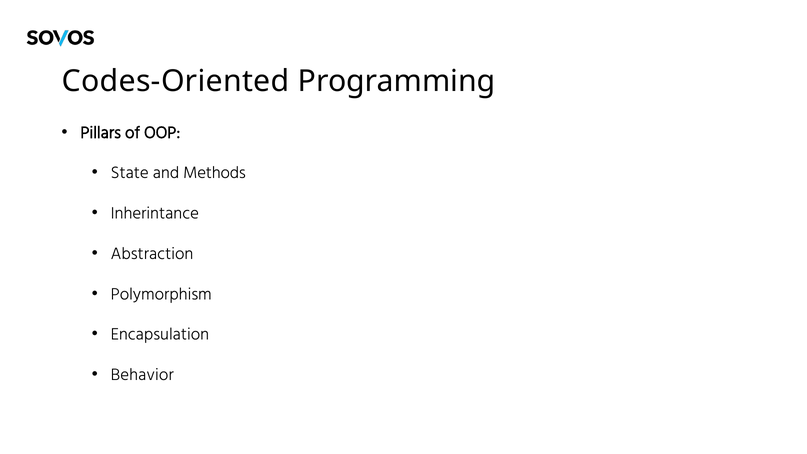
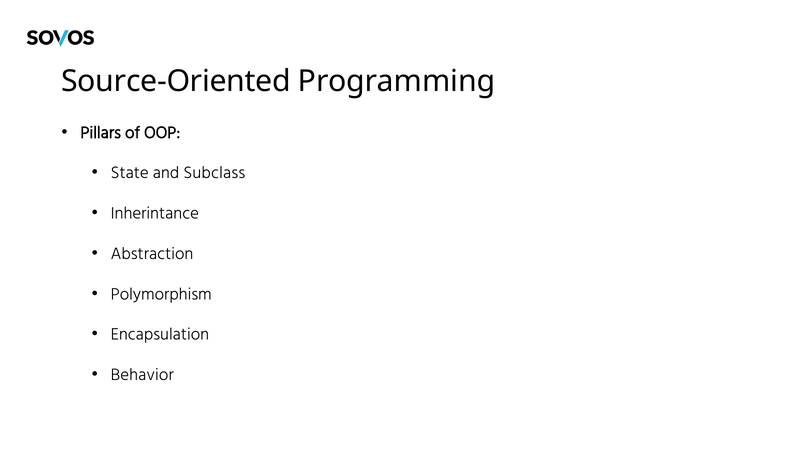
Codes-Oriented: Codes-Oriented -> Source-Oriented (176, 81)
Methods: Methods -> Subclass (214, 173)
